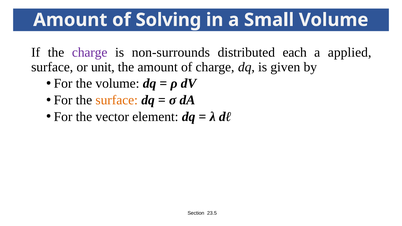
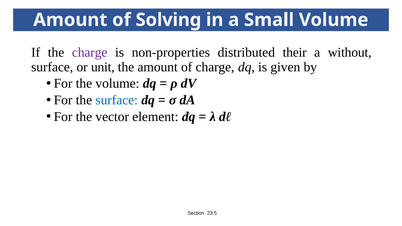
non-surrounds: non-surrounds -> non-properties (171, 53)
each: each -> their (295, 53)
applied: applied -> without (350, 53)
surface colour: orange -> blue (117, 100)
